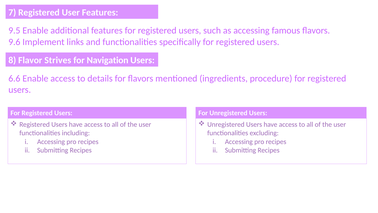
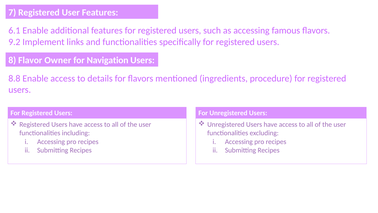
9.5: 9.5 -> 6.1 (14, 31)
9.6: 9.6 -> 9.2 (14, 42)
Strives: Strives -> Owner (58, 60)
6.6: 6.6 -> 8.8 (14, 78)
